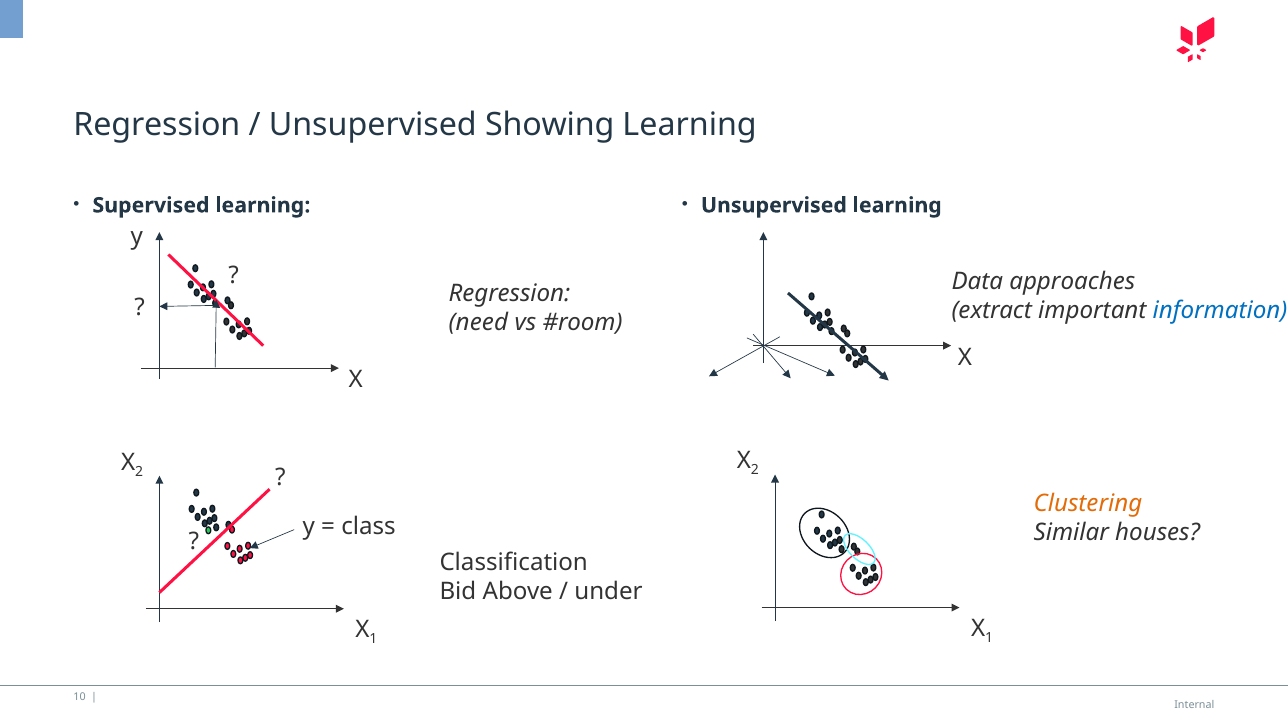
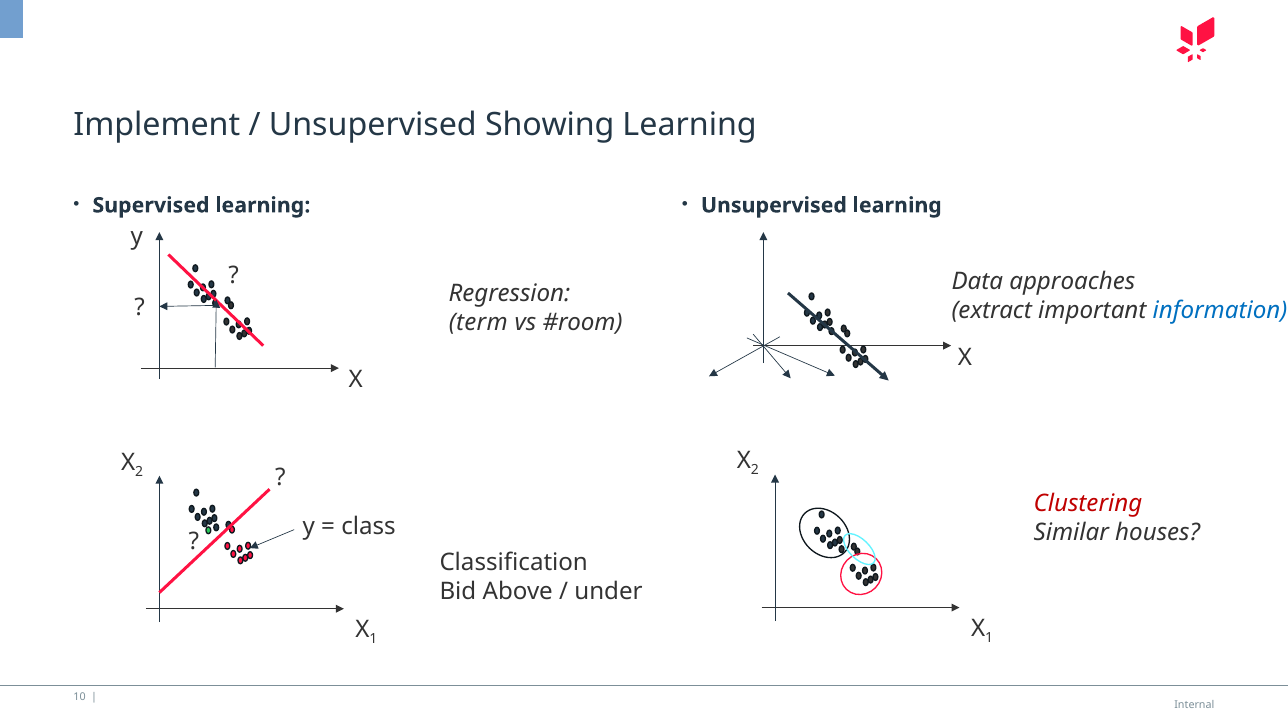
Regression: Regression -> Implement (157, 125)
need: need -> term (478, 323)
Clustering colour: orange -> red (1088, 504)
